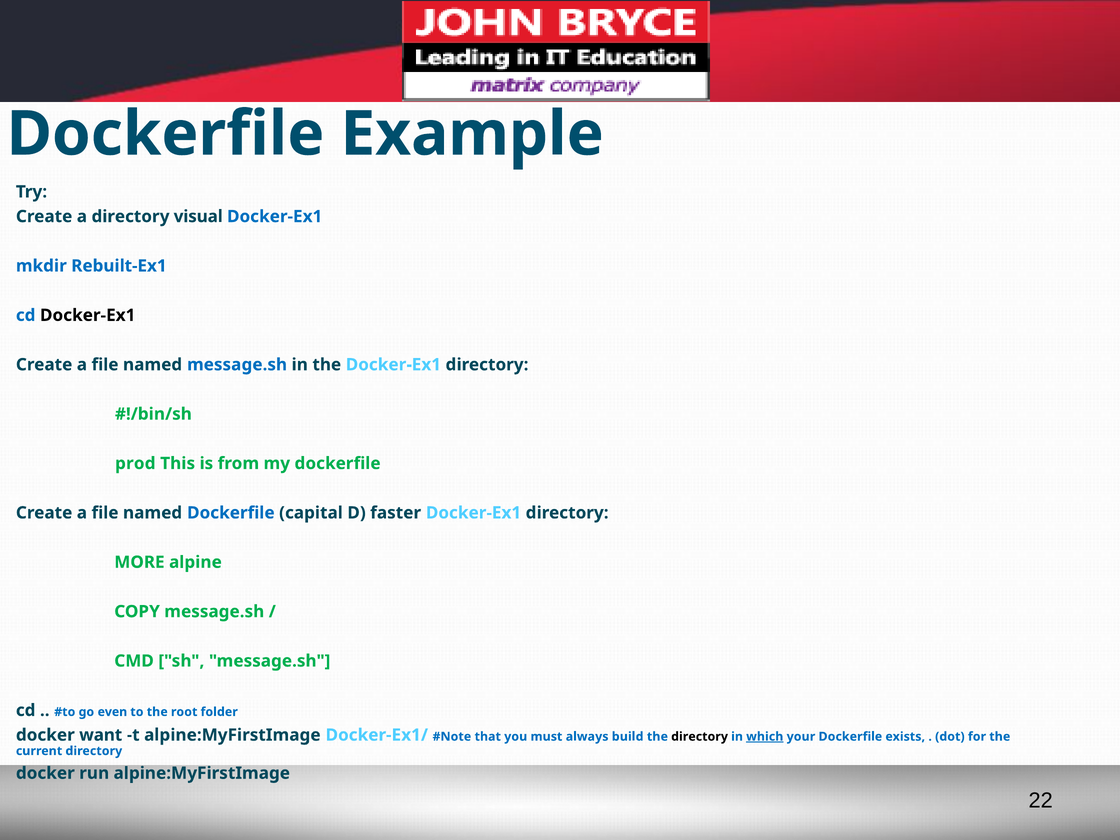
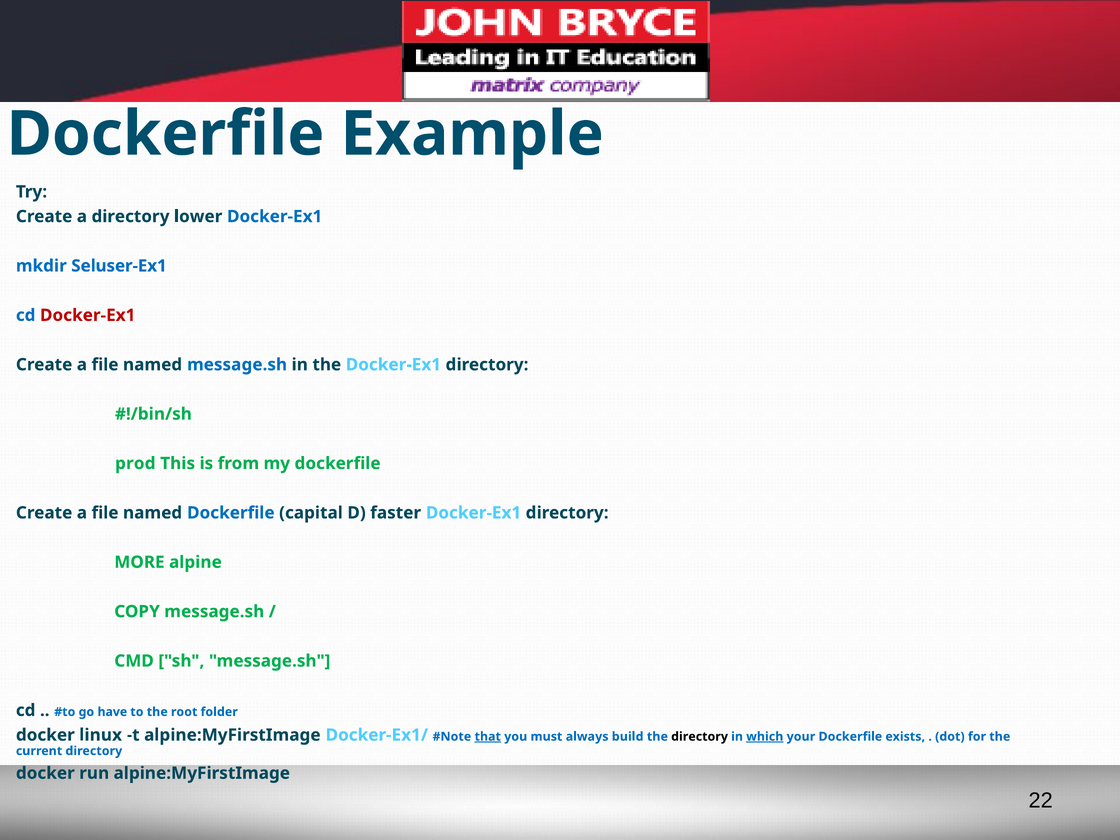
visual: visual -> lower (198, 217)
Rebuilt-Ex1: Rebuilt-Ex1 -> Seluser-Ex1 (119, 266)
Docker-Ex1 colour: black -> red (88, 315)
even: even -> have (112, 712)
want: want -> linux (101, 735)
that underline: none -> present (488, 737)
